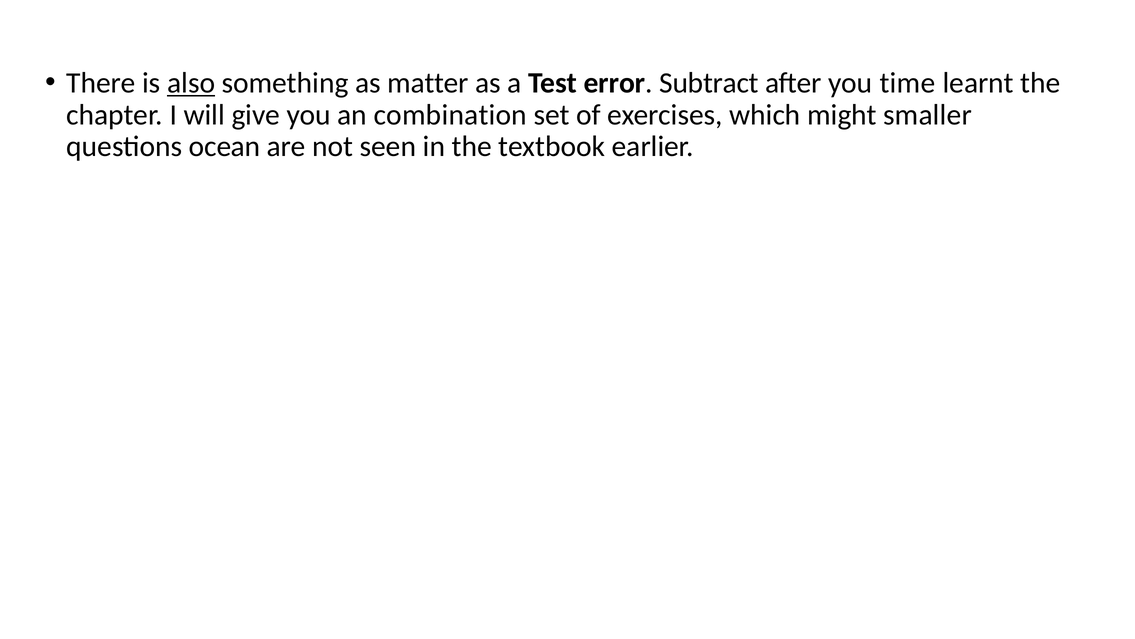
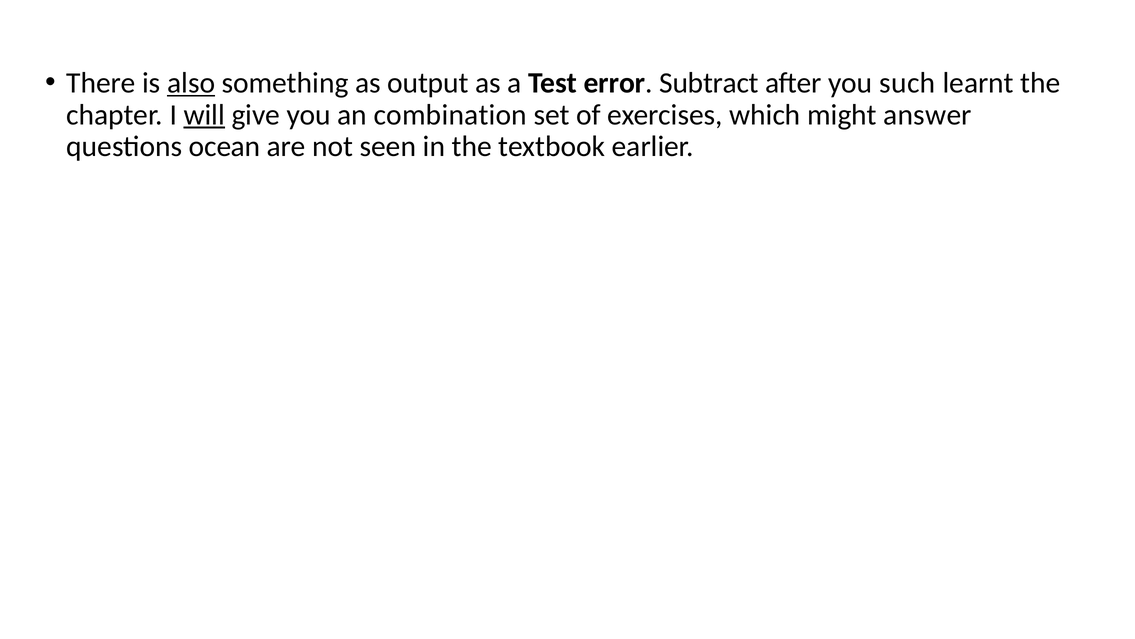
matter: matter -> output (428, 83)
time: time -> such (907, 83)
will underline: none -> present (204, 115)
smaller: smaller -> answer (927, 115)
